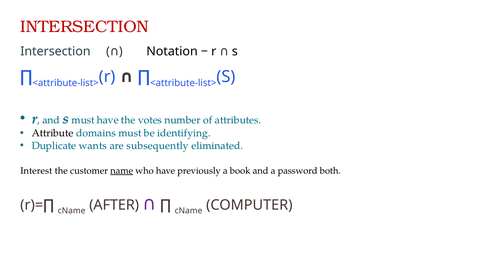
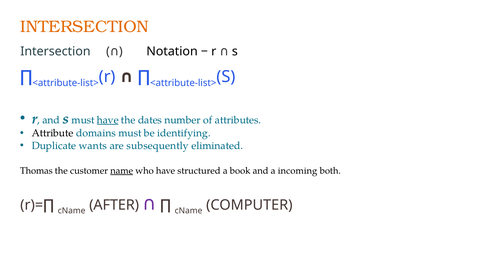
INTERSECTION colour: red -> orange (85, 27)
have underline: none -> present (108, 120)
votes: votes -> dates (150, 120)
Interest: Interest -> Thomas (36, 171)
previously: previously -> structured (199, 171)
password: password -> incoming (298, 171)
